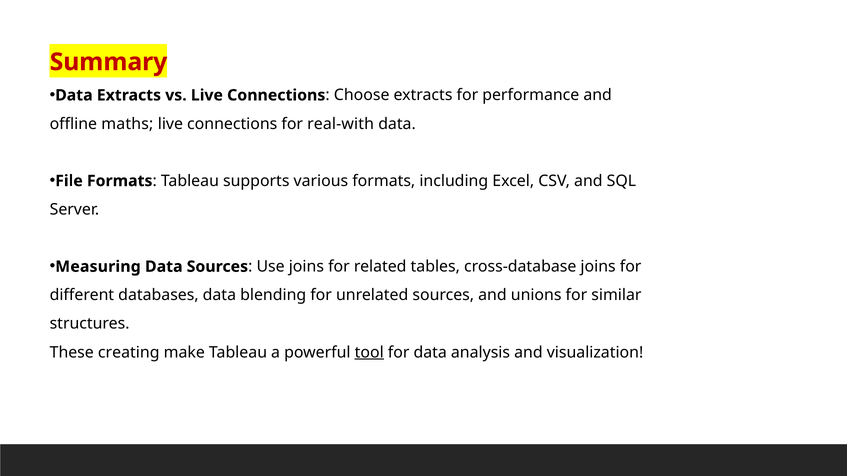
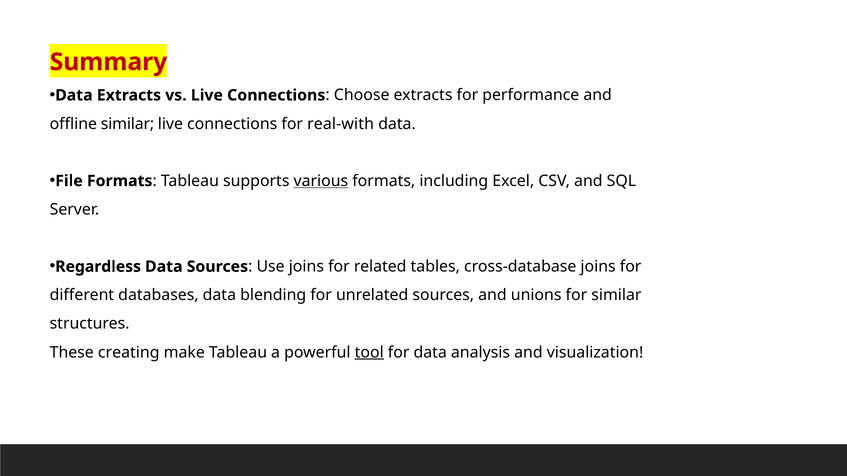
offline maths: maths -> similar (127, 124)
various underline: none -> present (321, 181)
Measuring: Measuring -> Regardless (98, 267)
